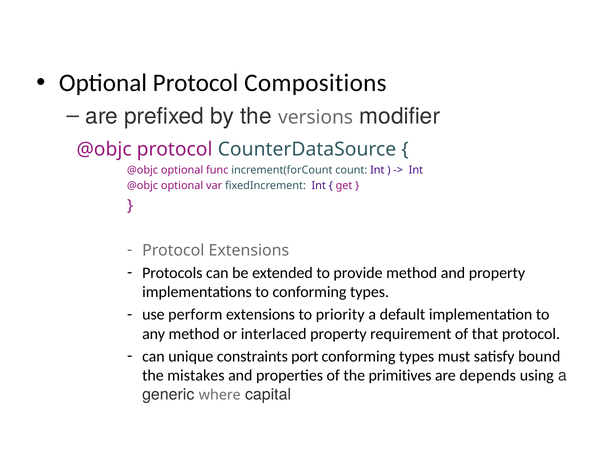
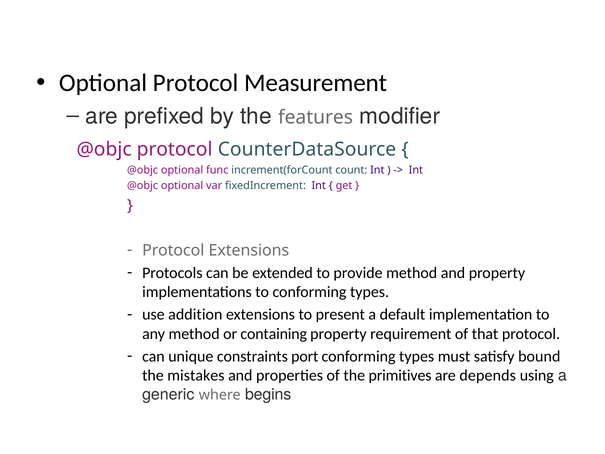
Compositions: Compositions -> Measurement (316, 83)
versions: versions -> features (316, 117)
perform: perform -> addition (195, 314)
priority: priority -> present (340, 314)
interlaced: interlaced -> containing (274, 334)
capital: capital -> begins (268, 394)
